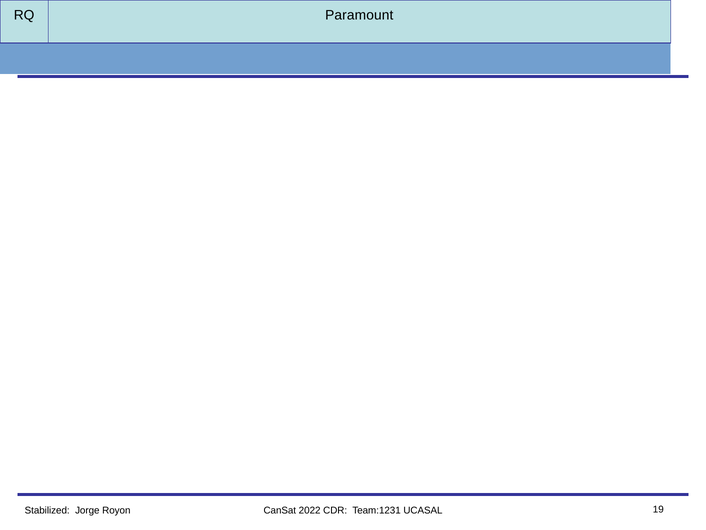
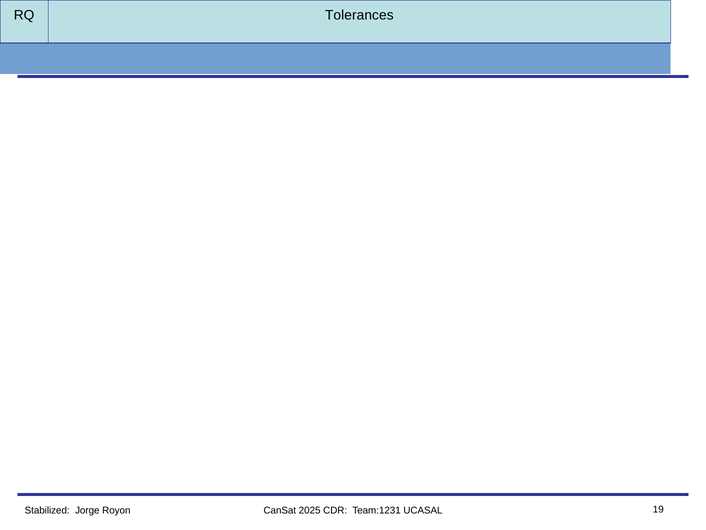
Paramount: Paramount -> Tolerances (359, 15)
2022: 2022 -> 2025 (310, 510)
